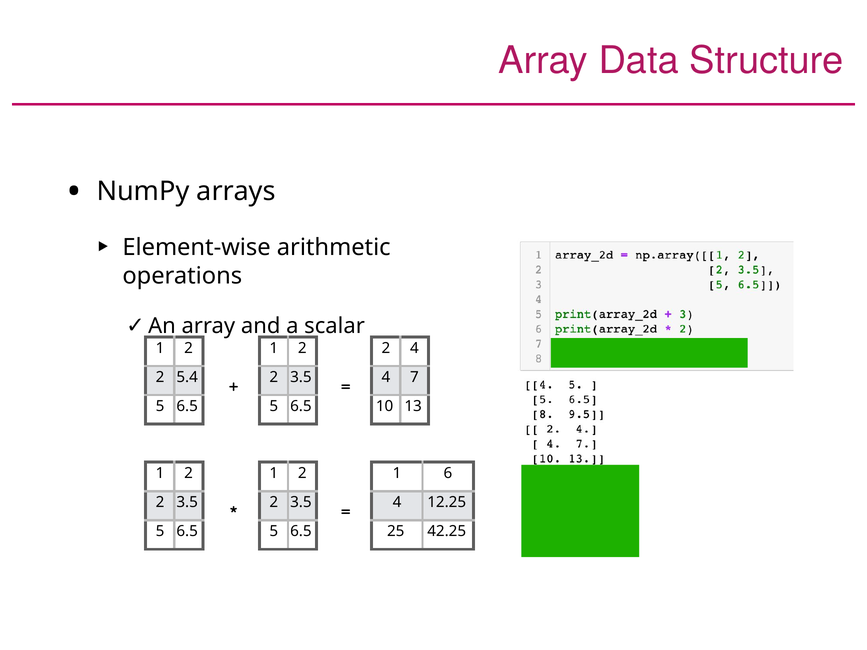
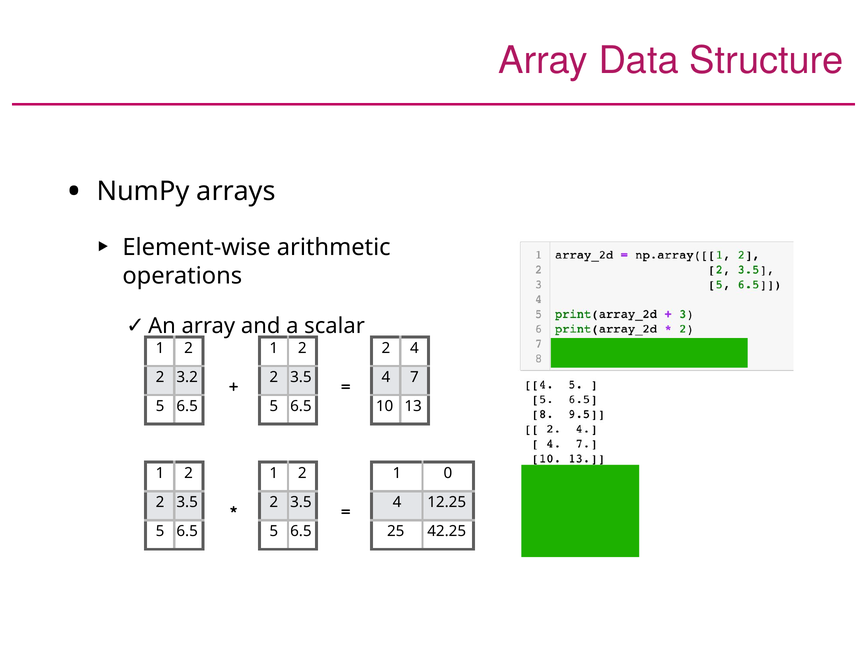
5.4: 5.4 -> 3.2 (187, 377)
6: 6 -> 0 (448, 474)
